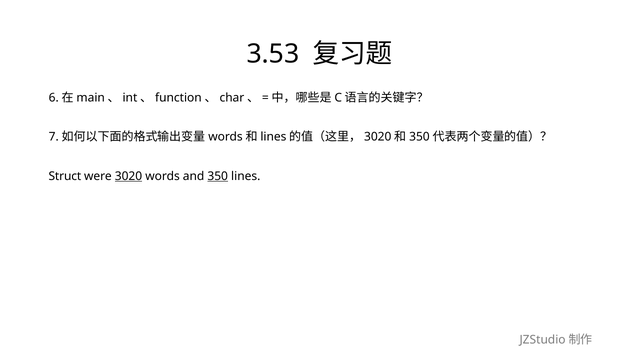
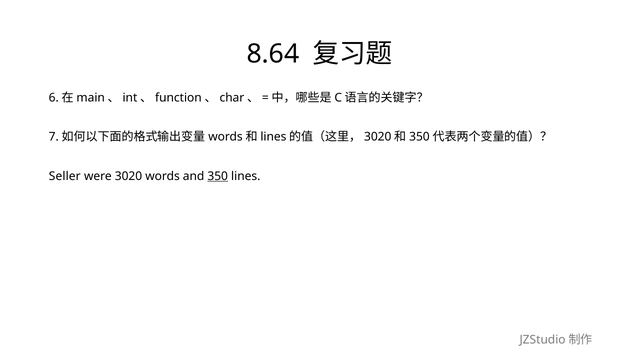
3.53: 3.53 -> 8.64 (273, 54)
Struct: Struct -> Seller (65, 176)
3020 underline: present -> none (128, 176)
